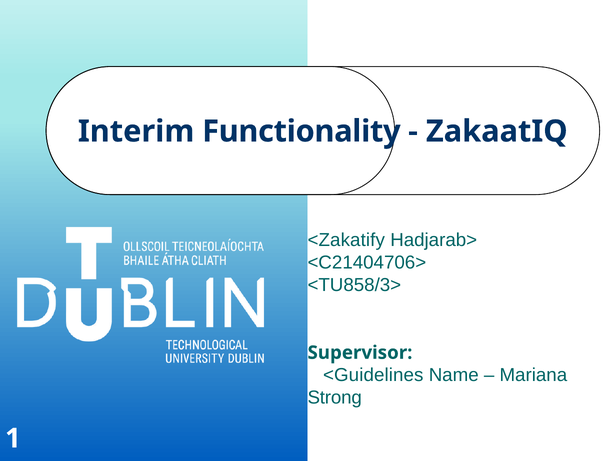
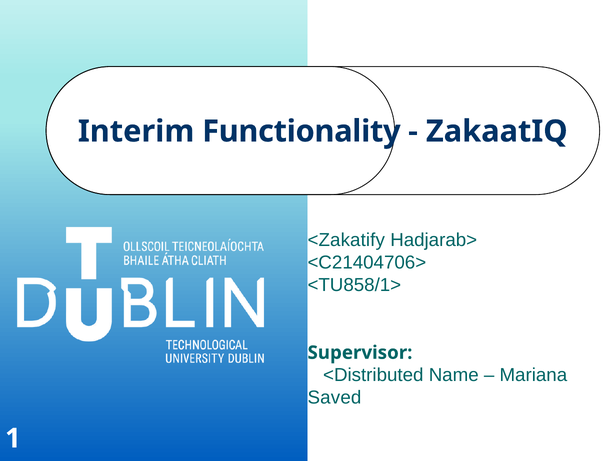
<TU858/3>: <TU858/3> -> <TU858/1> (354, 285)
<Guidelines: <Guidelines -> <Distributed (373, 375)
Strong: Strong -> Saved (334, 398)
